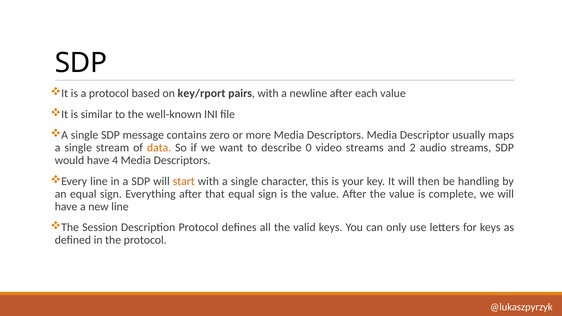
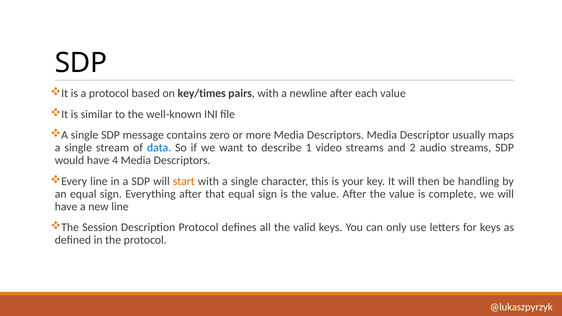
key/rport: key/rport -> key/times (202, 93)
data colour: orange -> blue (159, 148)
0: 0 -> 1 (309, 148)
